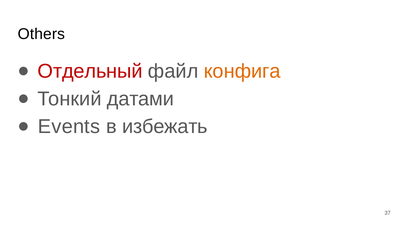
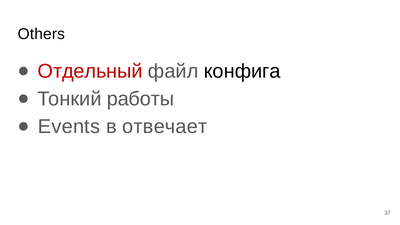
конфига colour: orange -> black (242, 71)
датами: датами -> работы (140, 99)
избежать: избежать -> отвечает (165, 127)
